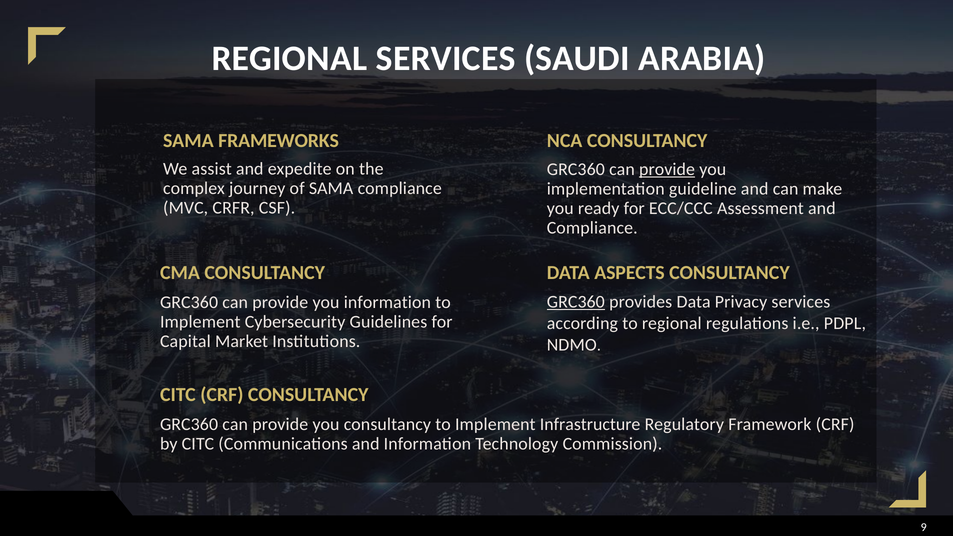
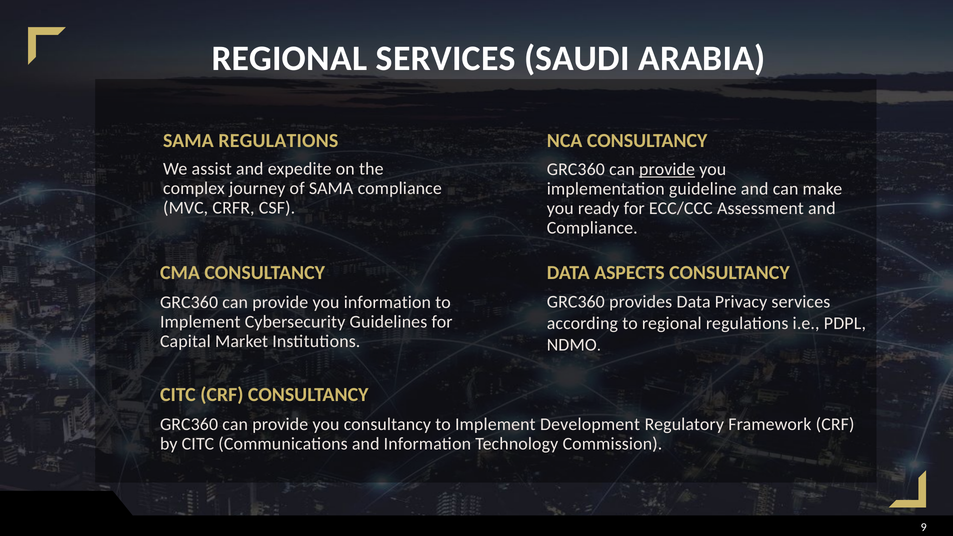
SAMA FRAMEWORKS: FRAMEWORKS -> REGULATIONS (278, 141)
GRC360 underline: present -> none (576, 302)
Infrastructure: Infrastructure -> Development (590, 424)
